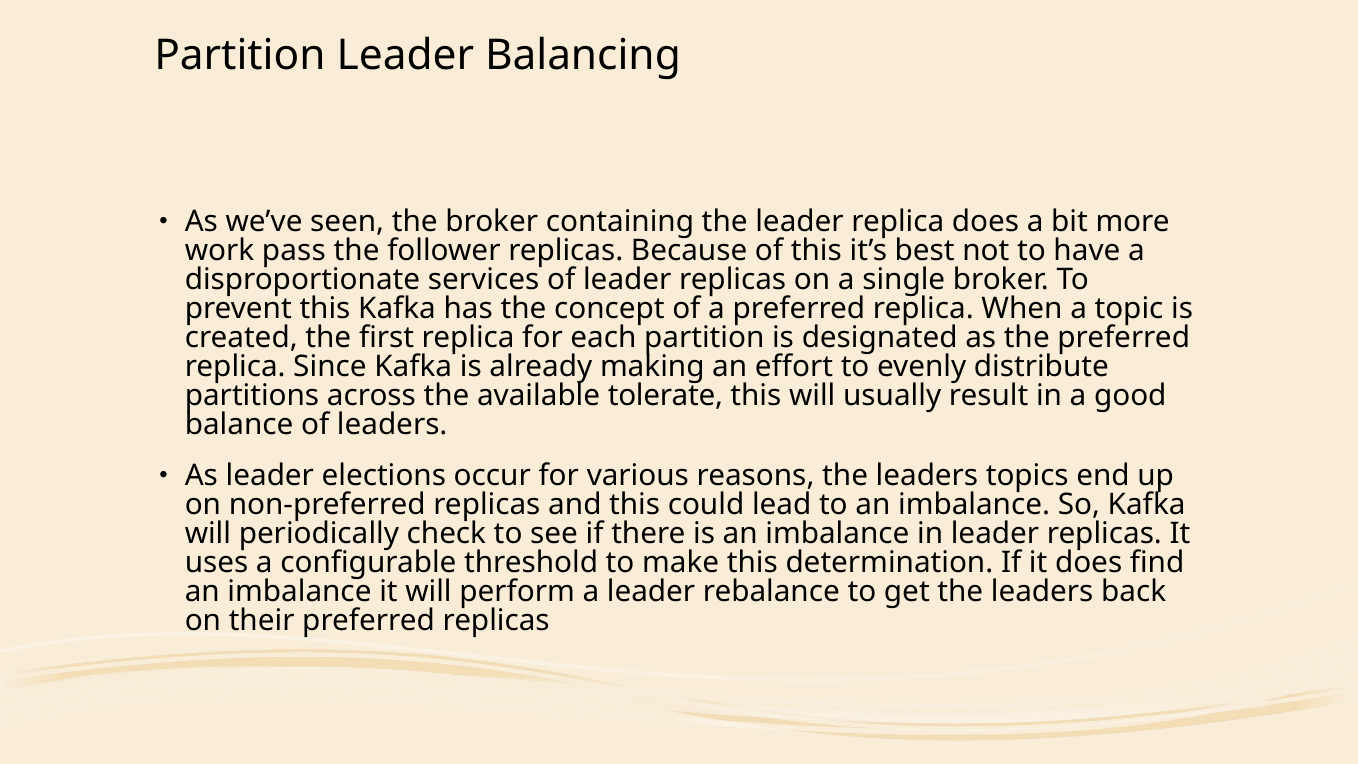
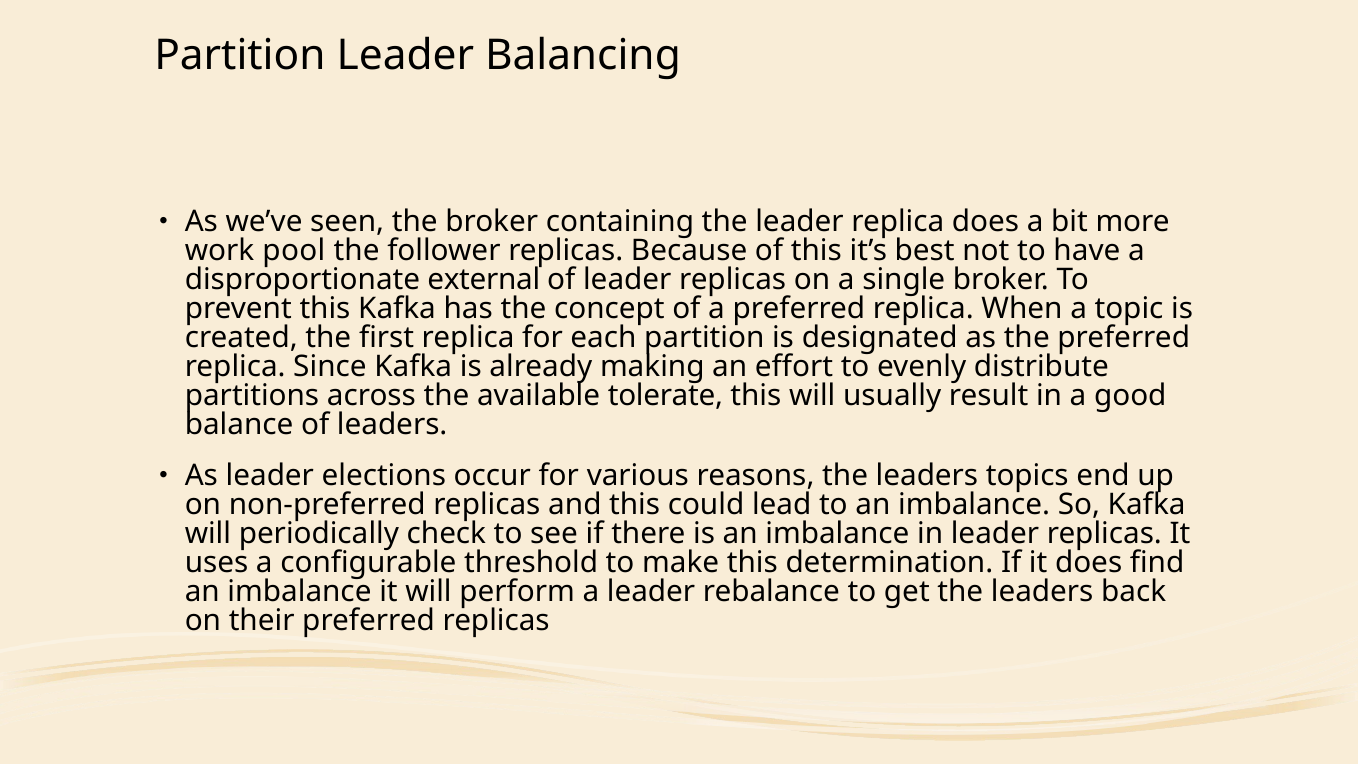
pass: pass -> pool (294, 251)
services: services -> external (484, 280)
